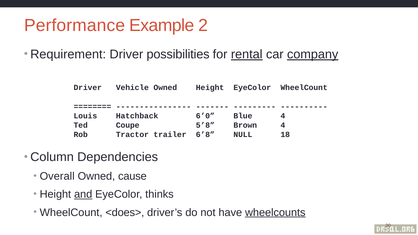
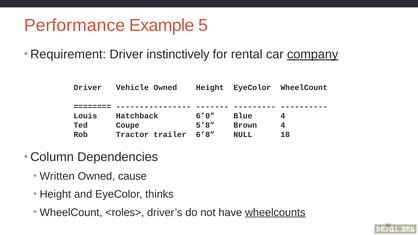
2: 2 -> 5 (203, 26)
possibilities: possibilities -> instinctively (178, 54)
rental underline: present -> none (247, 54)
Overall: Overall -> Written (57, 176)
and underline: present -> none (83, 194)
<does>: <does> -> <roles> (125, 213)
